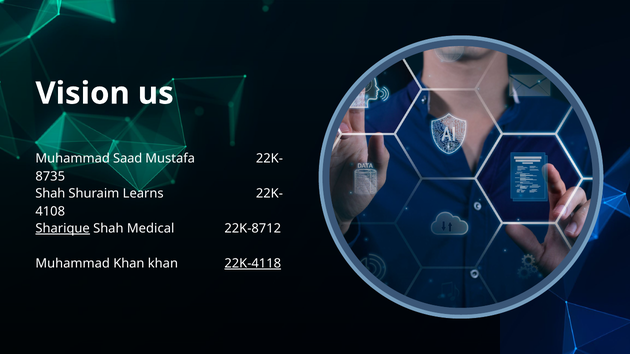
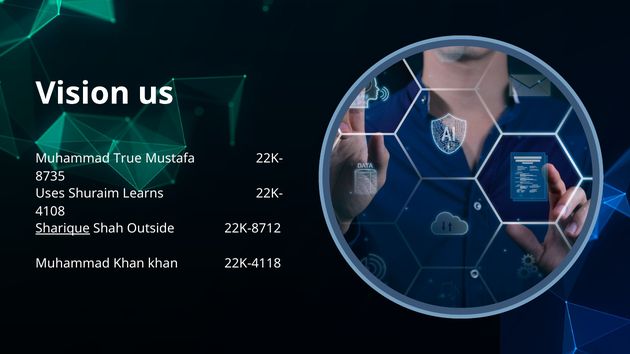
Saad: Saad -> True (128, 159)
Shah: Shah -> Uses (50, 194)
Medical: Medical -> Outside (151, 229)
22K-4118 underline: present -> none (253, 264)
